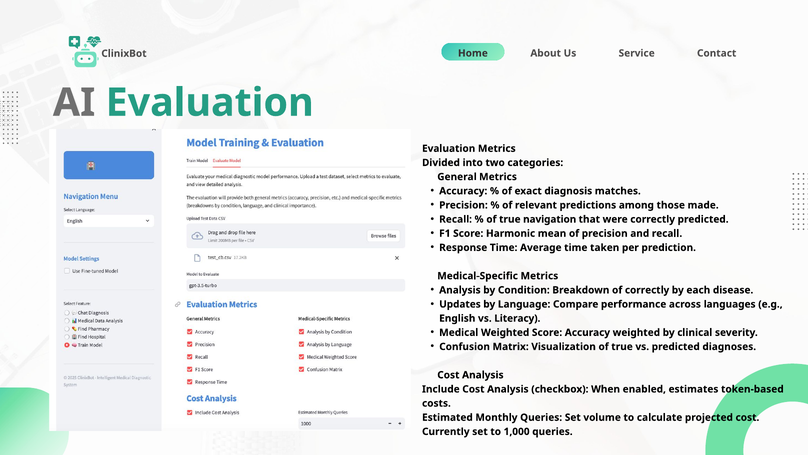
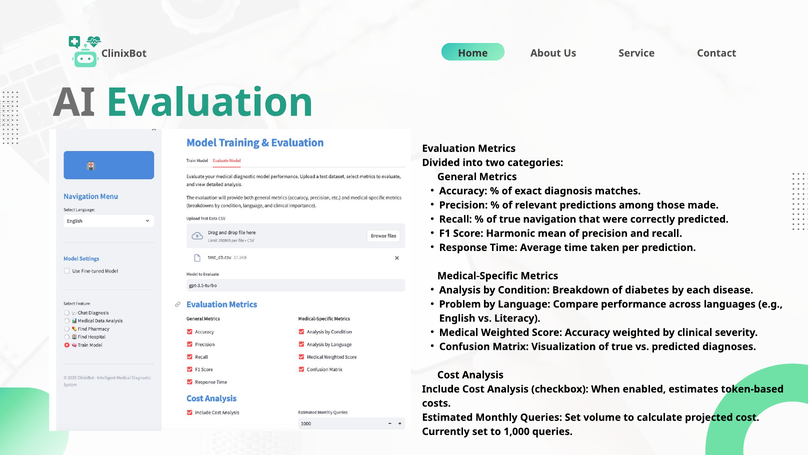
of correctly: correctly -> diabetes (647, 290)
Updates: Updates -> Problem (460, 304)
